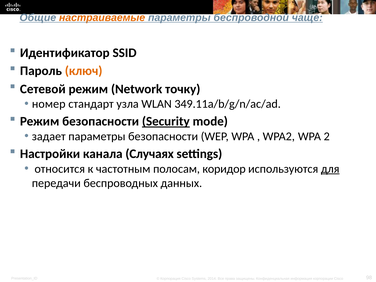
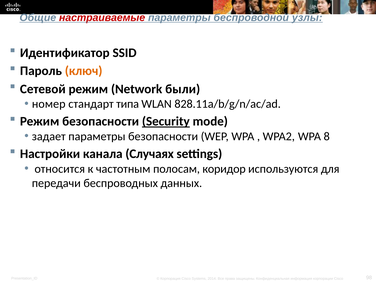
настраиваемые colour: orange -> red (102, 18)
чаще: чаще -> узлы (307, 18)
точку: точку -> были (183, 89)
узла: узла -> типа (128, 104)
349.11a/b/g/n/ac/ad: 349.11a/b/g/n/ac/ad -> 828.11a/b/g/n/ac/ad (228, 104)
2: 2 -> 8 (327, 136)
для underline: present -> none (330, 169)
